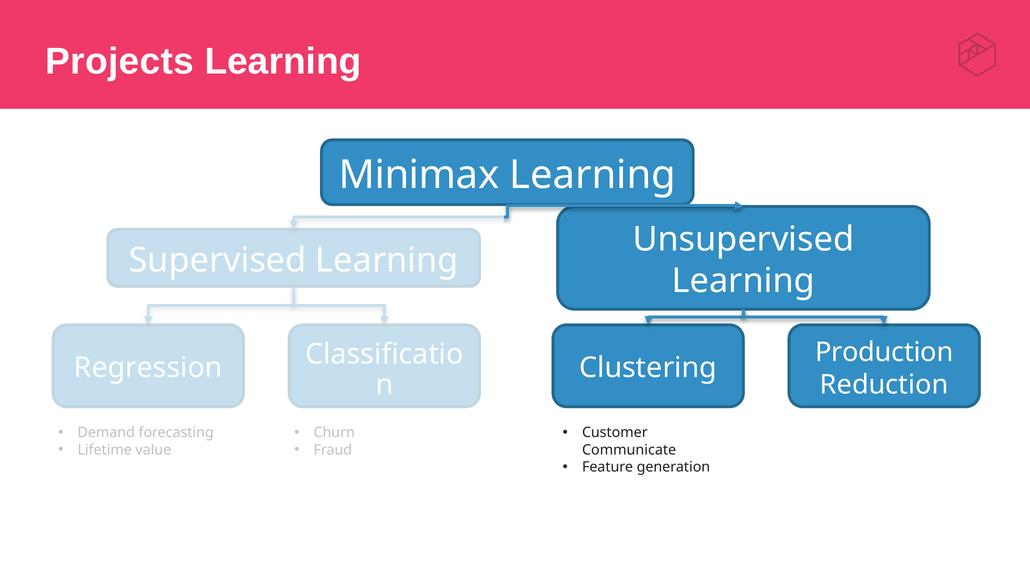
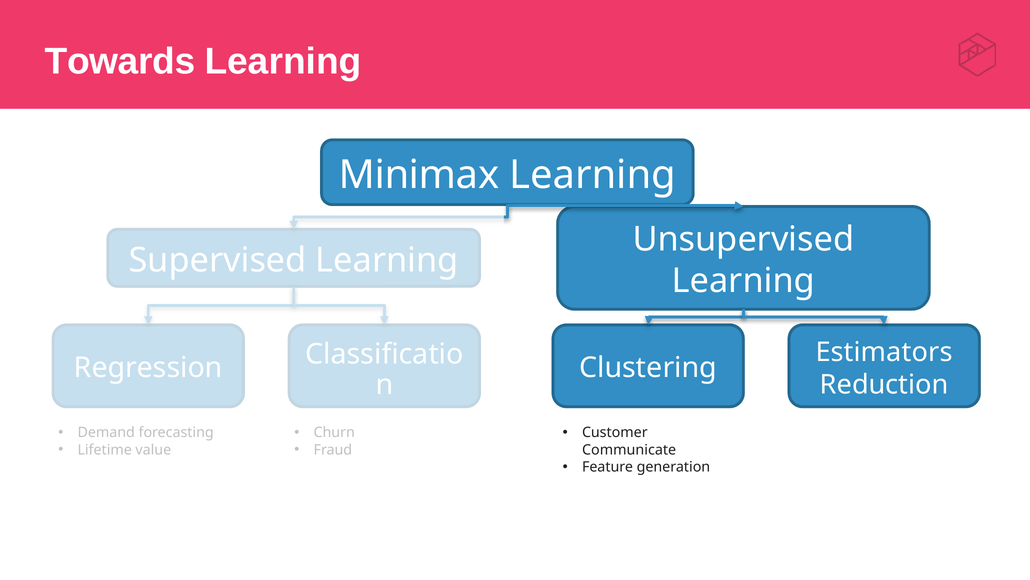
Projects: Projects -> Towards (120, 61)
Production: Production -> Estimators (884, 352)
